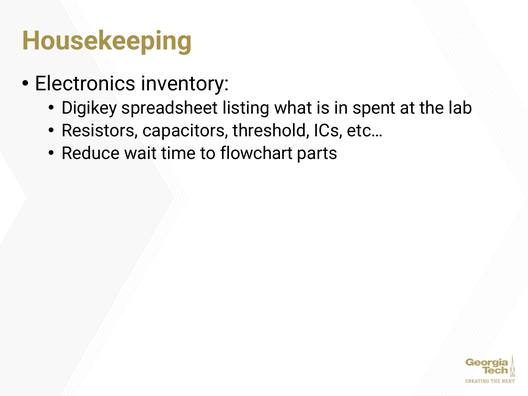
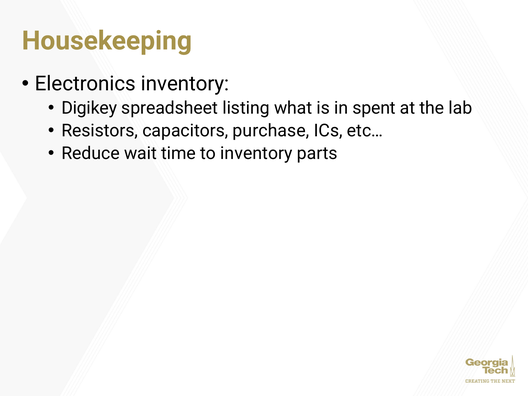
threshold: threshold -> purchase (271, 131)
to flowchart: flowchart -> inventory (256, 153)
